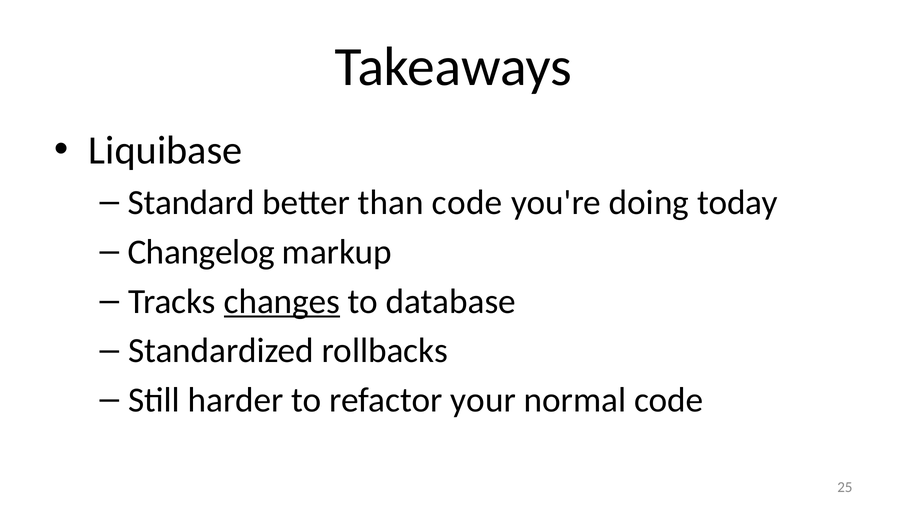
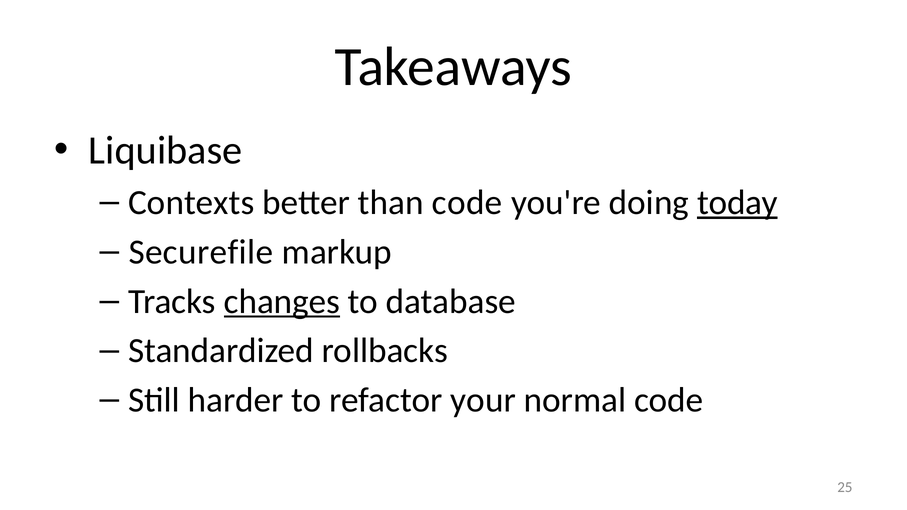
Standard: Standard -> Contexts (191, 203)
today underline: none -> present (737, 203)
Changelog: Changelog -> Securefile (201, 252)
